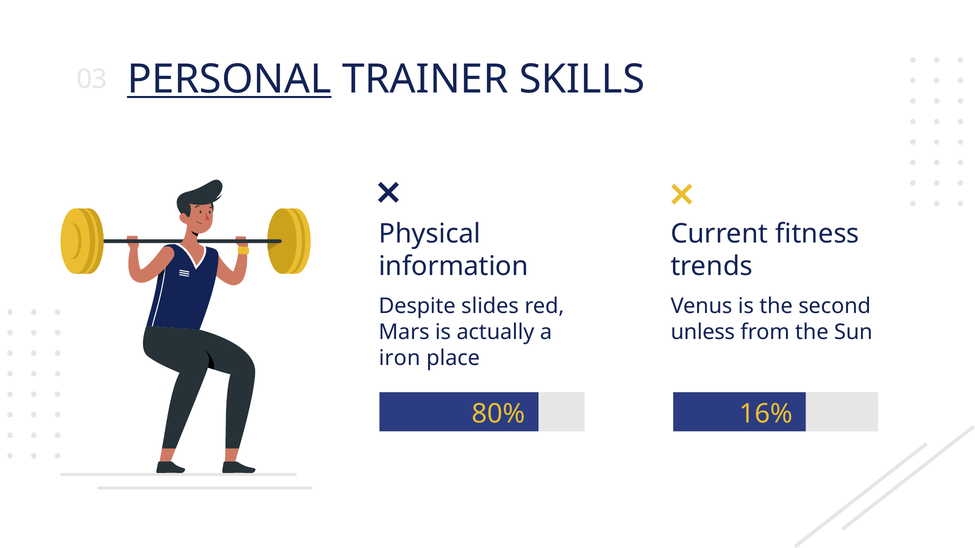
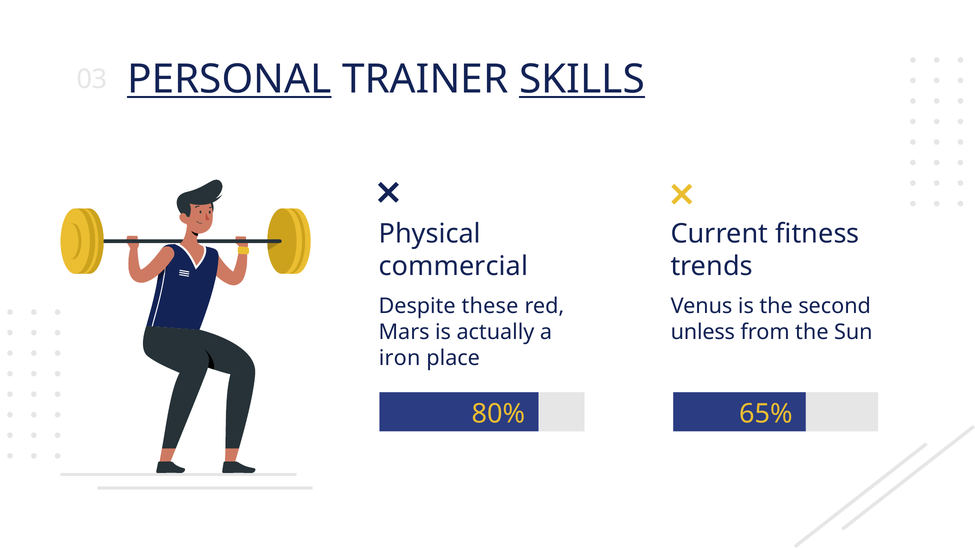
SKILLS underline: none -> present (582, 80)
information: information -> commercial (453, 266)
slides: slides -> these (490, 306)
16%: 16% -> 65% (766, 414)
